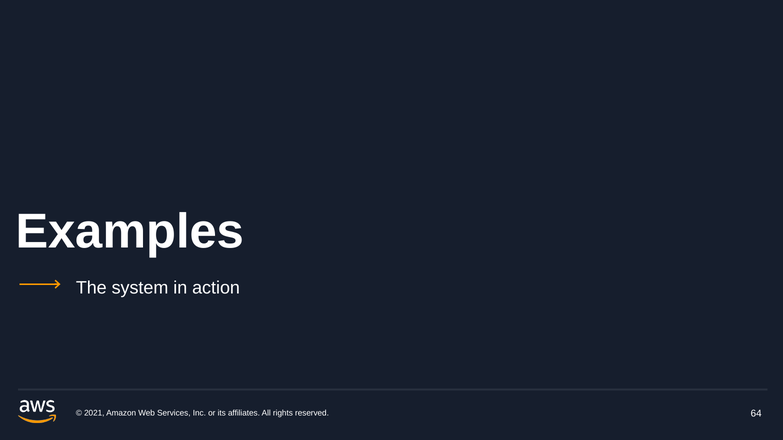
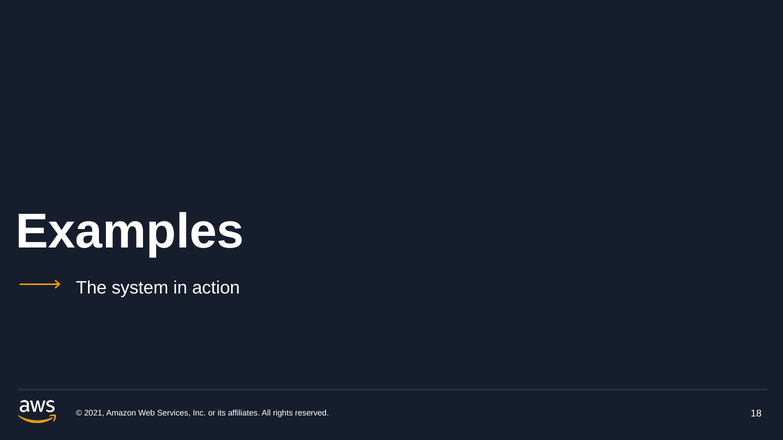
64: 64 -> 18 (756, 414)
